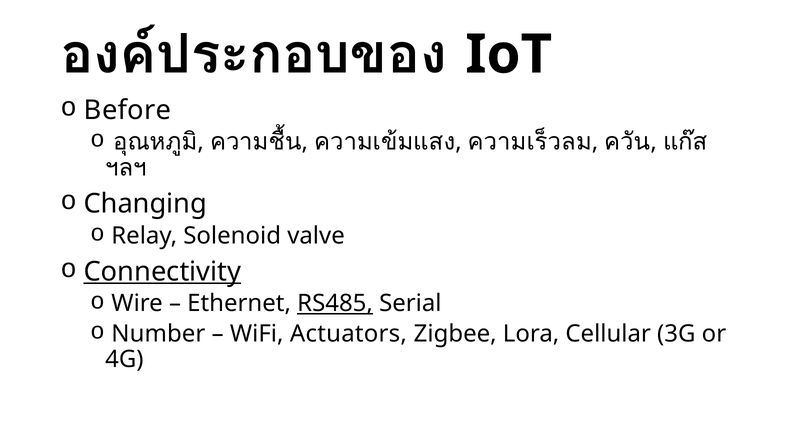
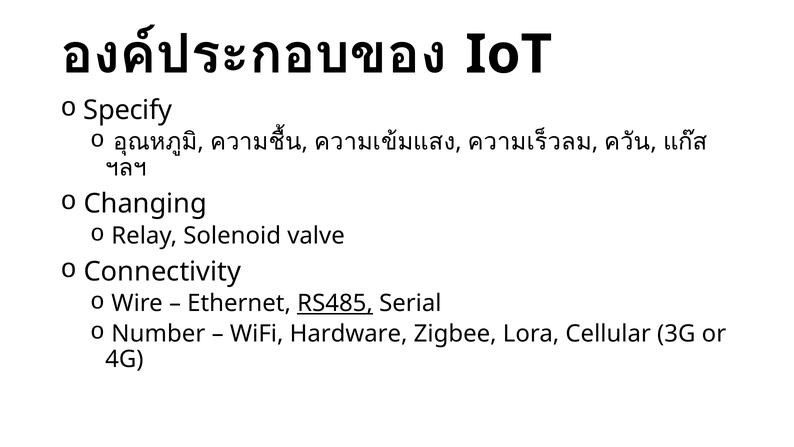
Before: Before -> Specify (128, 110)
Connectivity underline: present -> none (162, 271)
Actuators: Actuators -> Hardware (349, 333)
